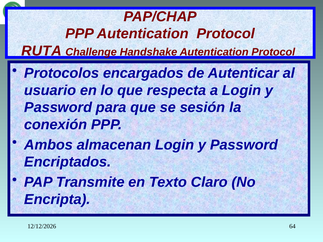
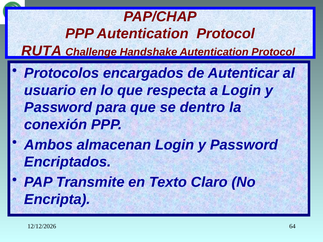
sesión: sesión -> dentro (202, 108)
